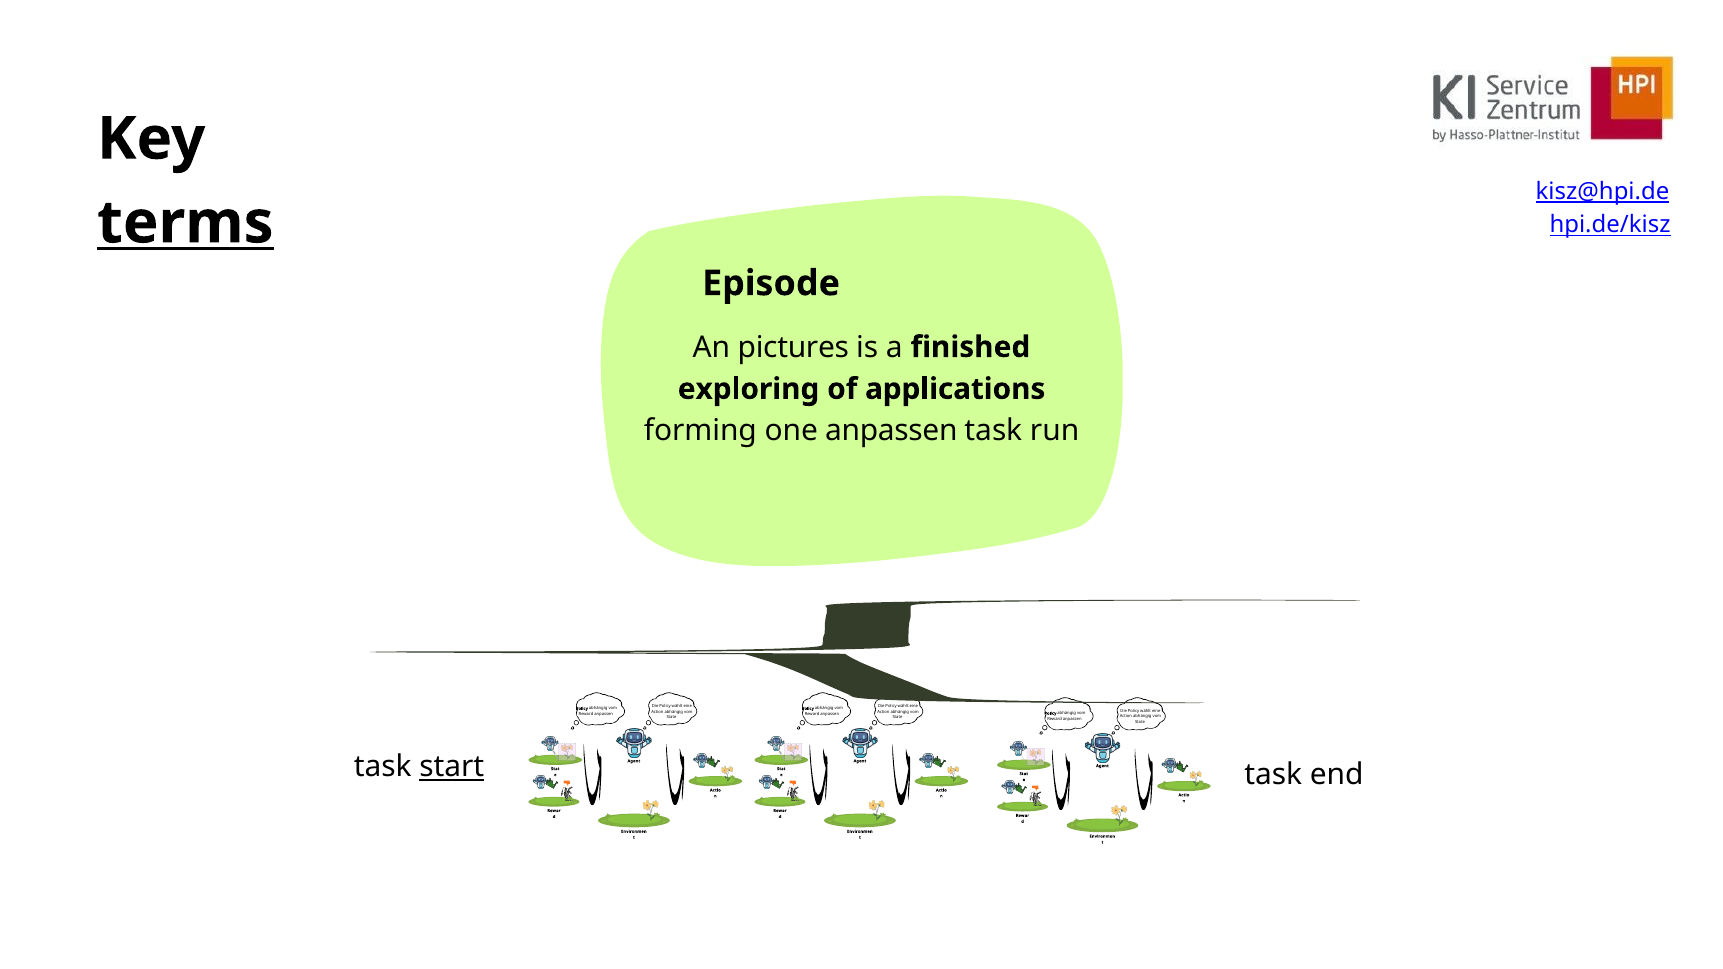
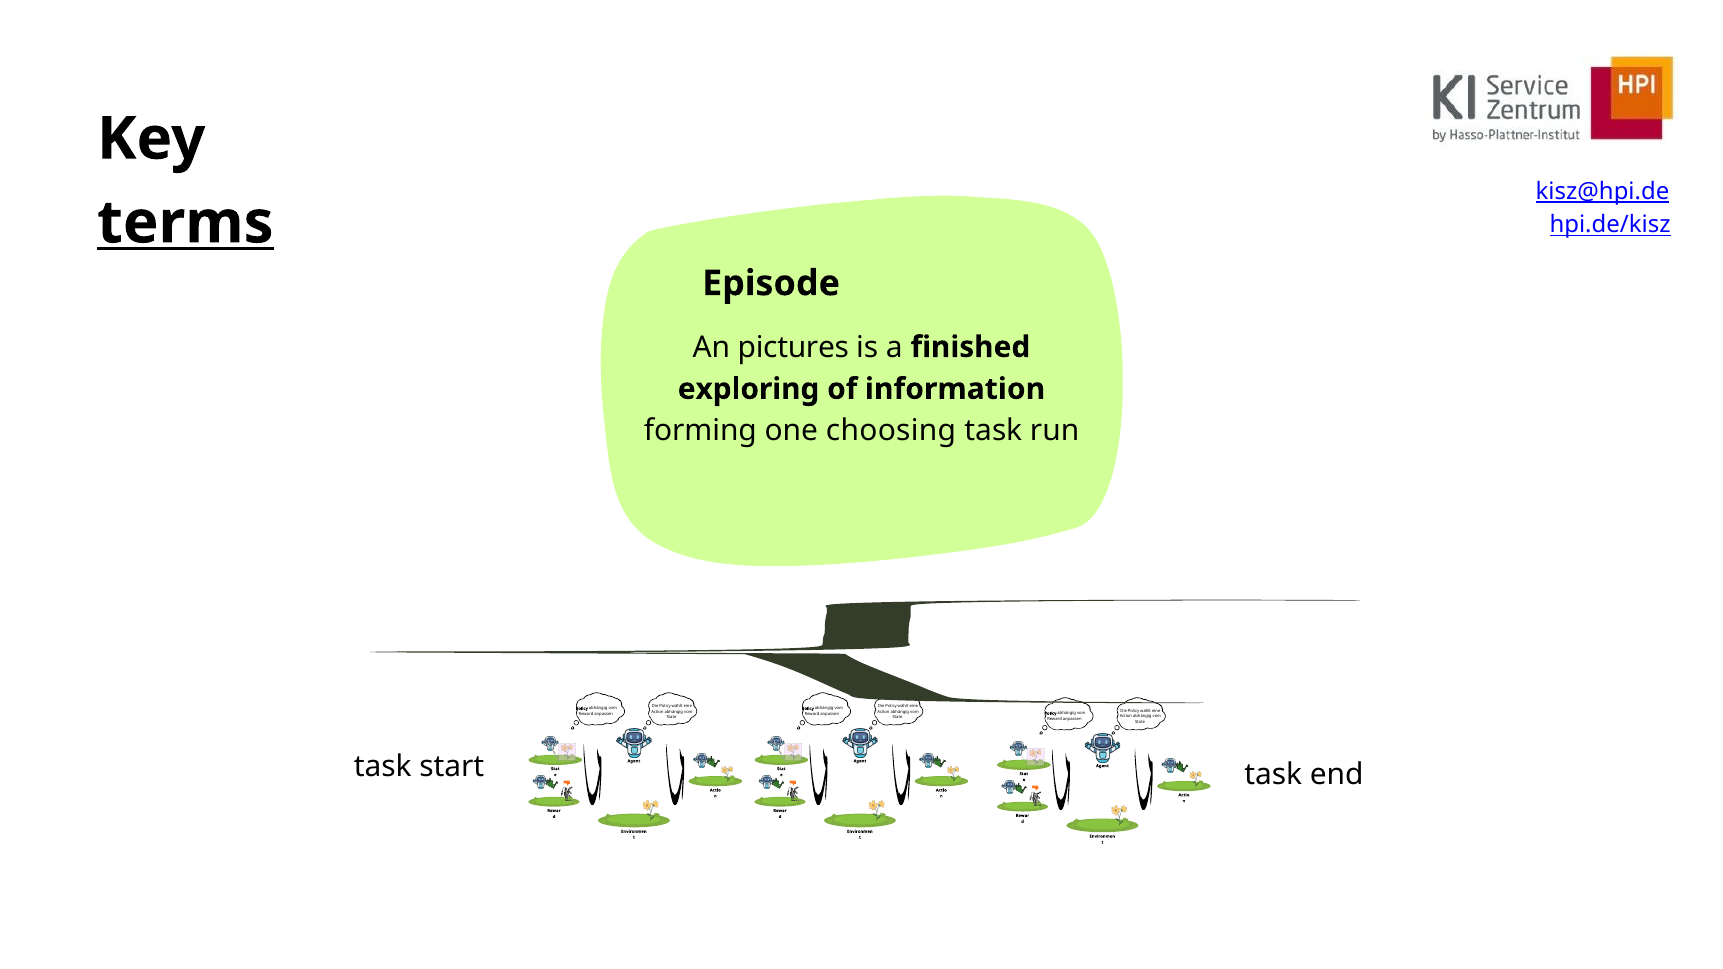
applications: applications -> information (955, 389)
one anpassen: anpassen -> choosing (891, 431)
start underline: present -> none (452, 767)
